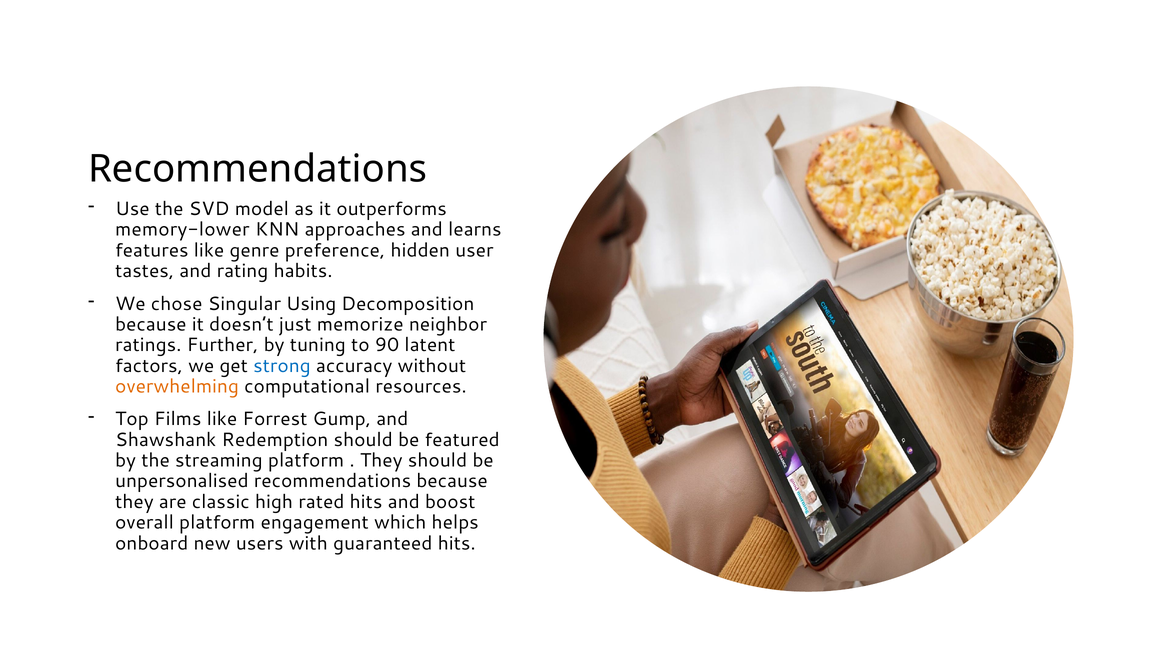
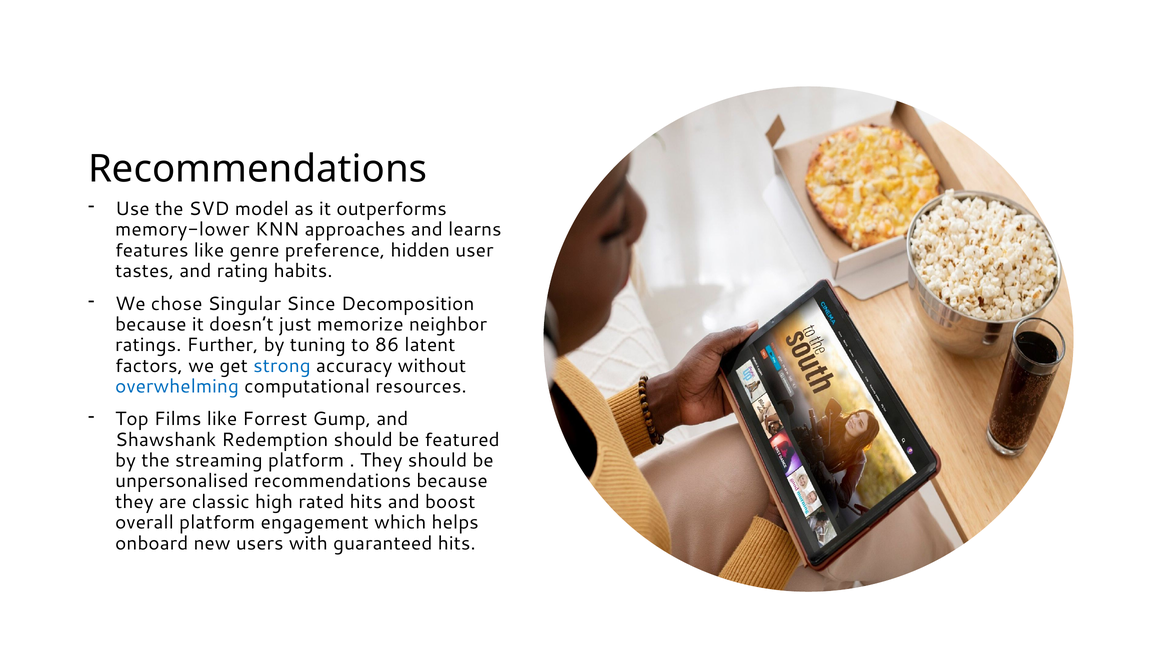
Using: Using -> Since (311, 304)
90: 90 -> 86 (387, 345)
overwhelming colour: orange -> blue (177, 387)
